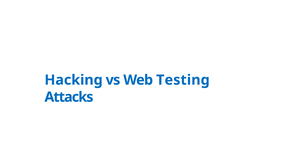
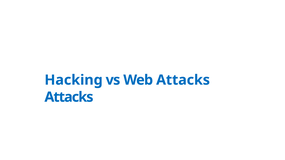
Web Testing: Testing -> Attacks (183, 80)
